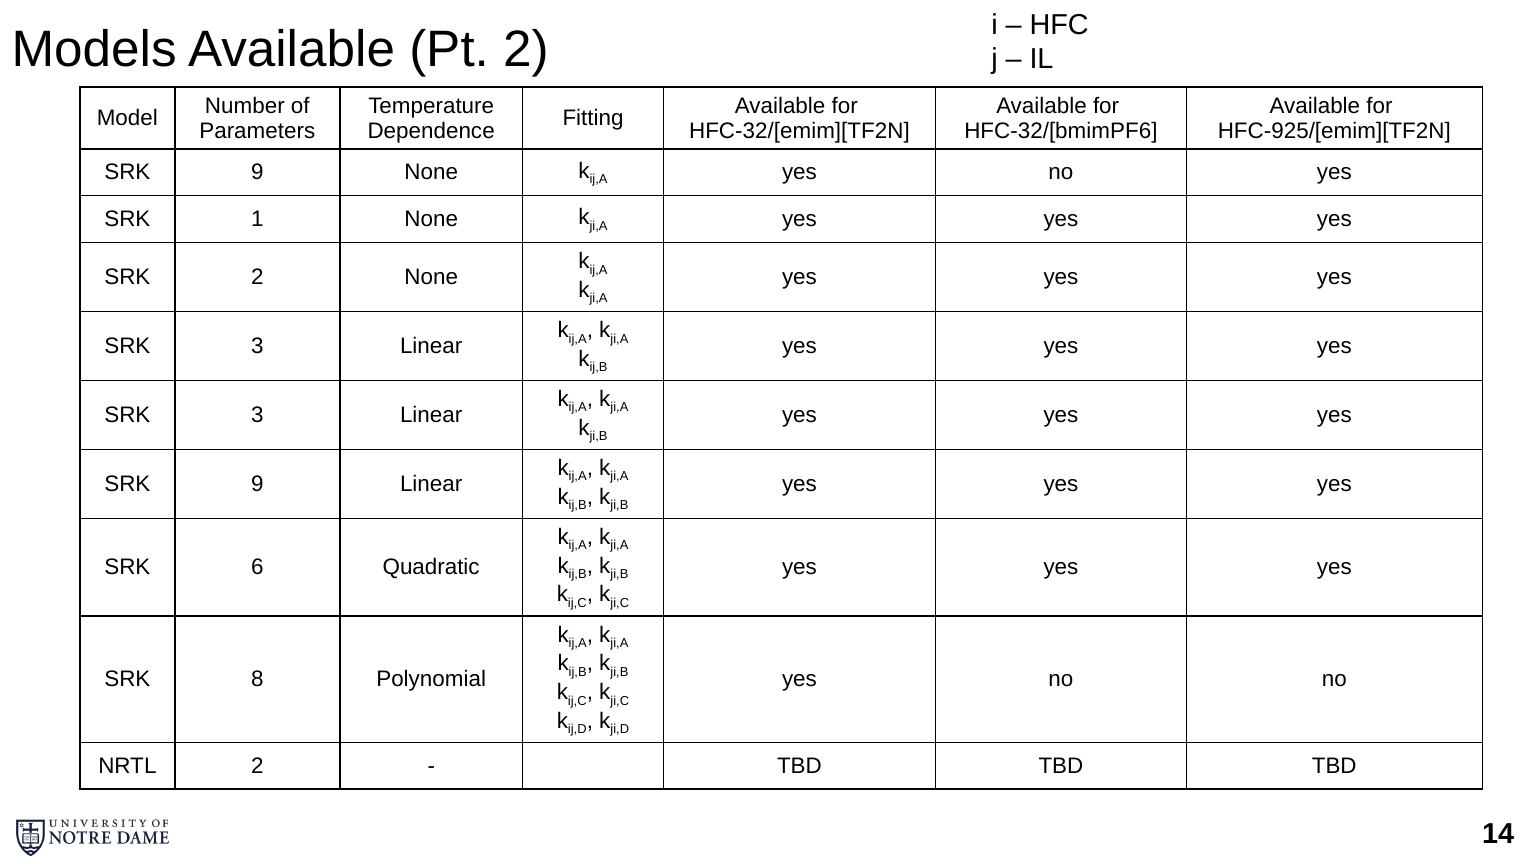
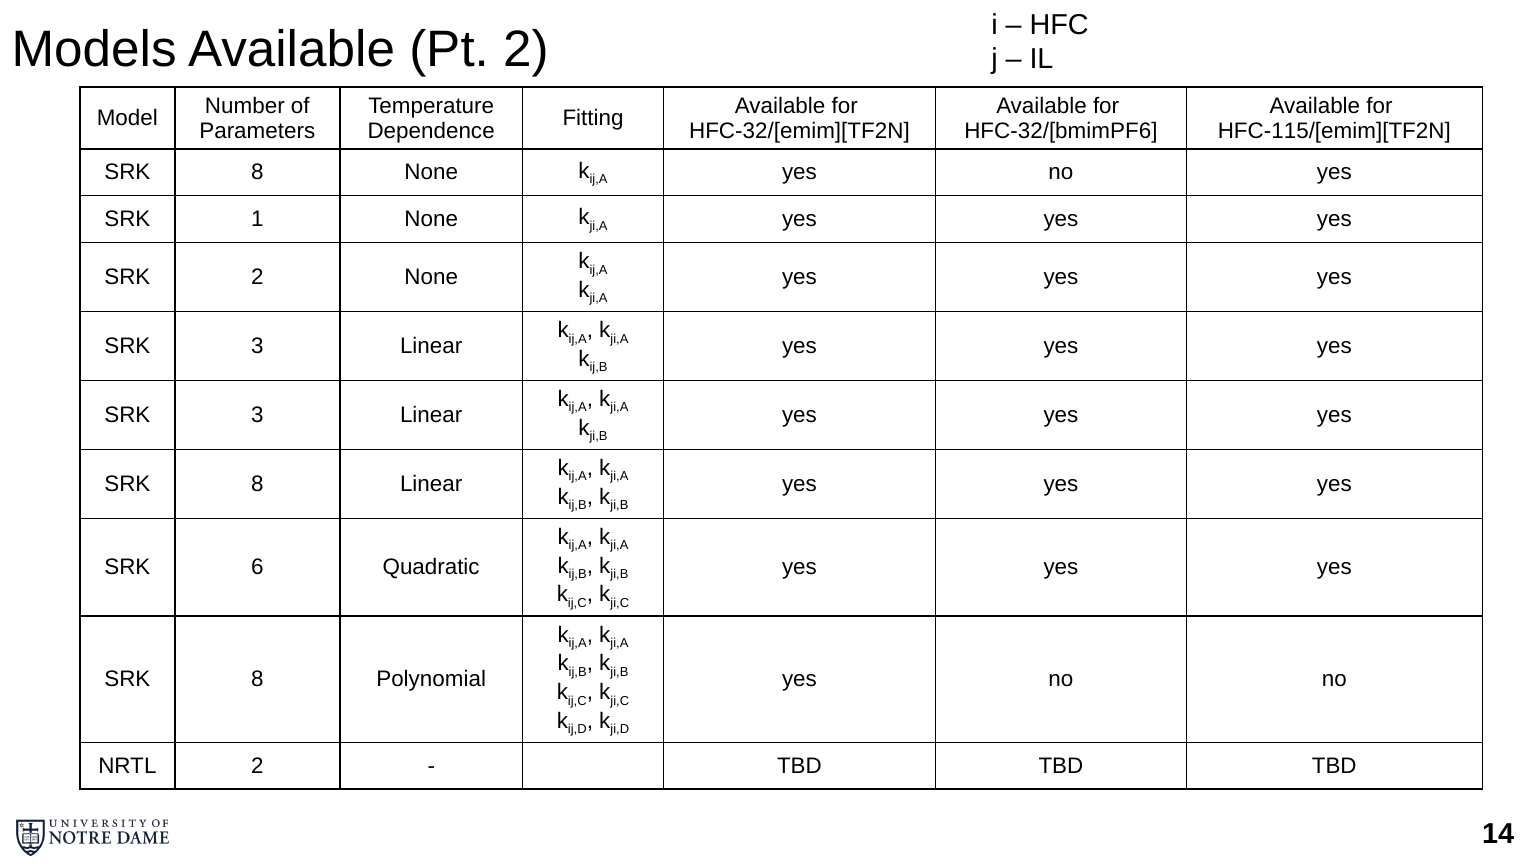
HFC-925/[emim][TF2N: HFC-925/[emim][TF2N -> HFC-115/[emim][TF2N (1334, 131)
9: 9 -> 8 (257, 173)
9: 9 -> 8 (257, 484)
